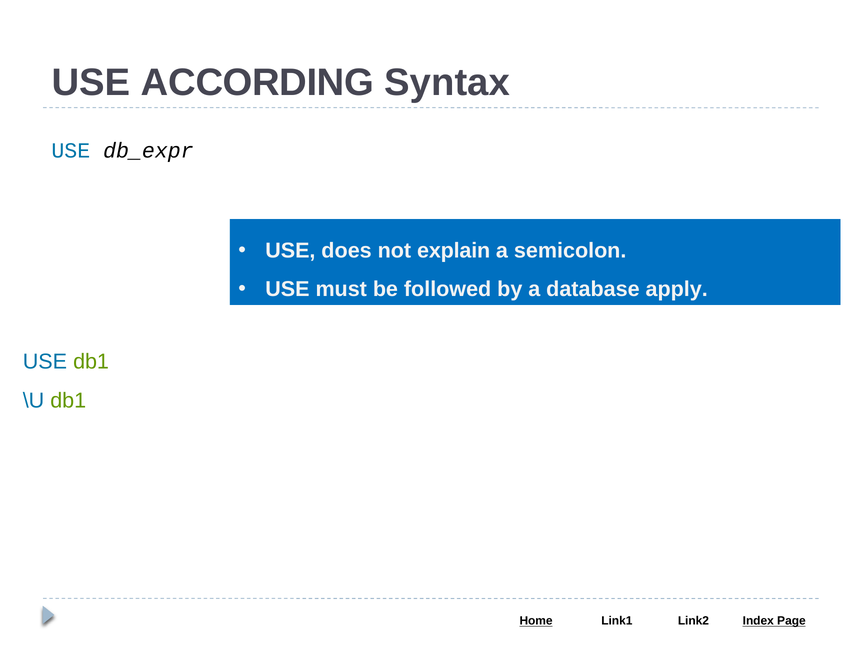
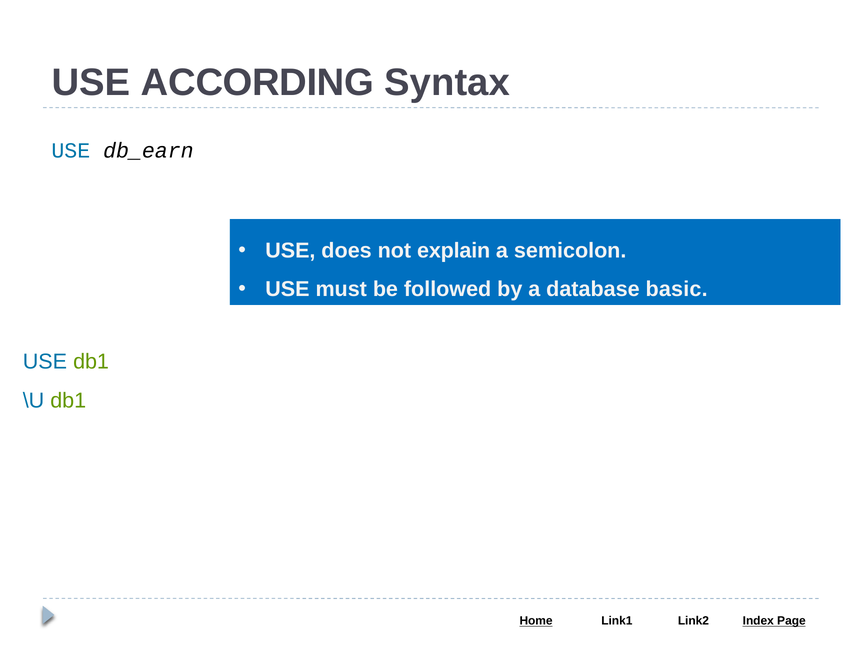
db_expr: db_expr -> db_earn (148, 151)
apply: apply -> basic (677, 290)
